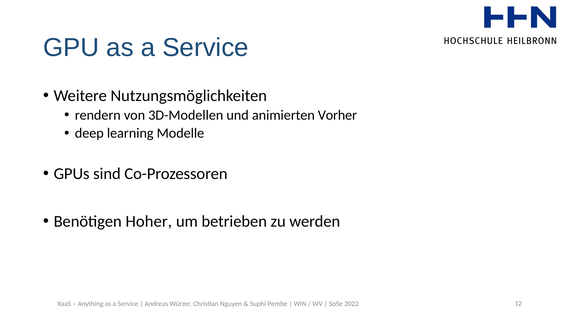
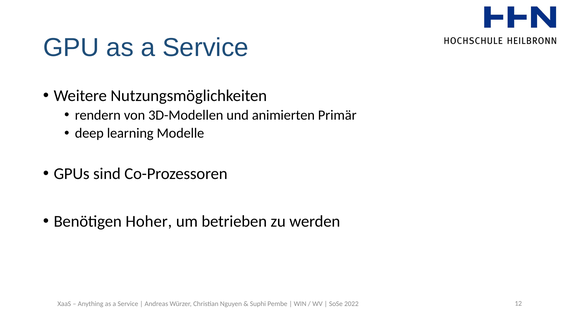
Vorher: Vorher -> Primär (337, 115)
